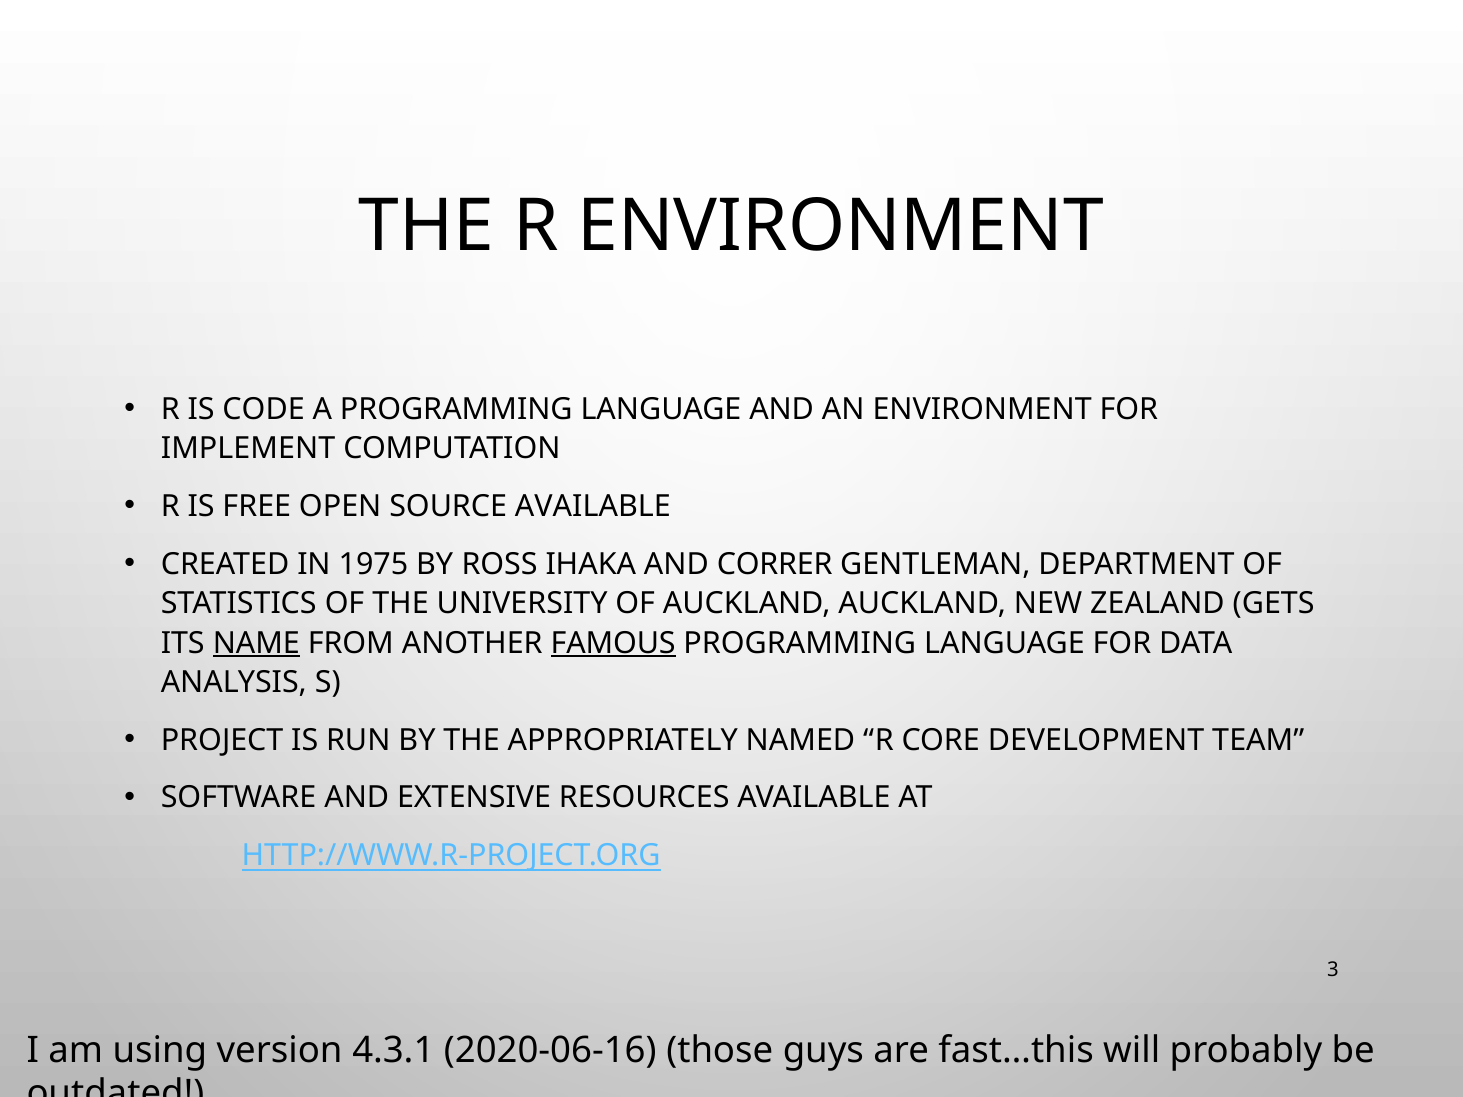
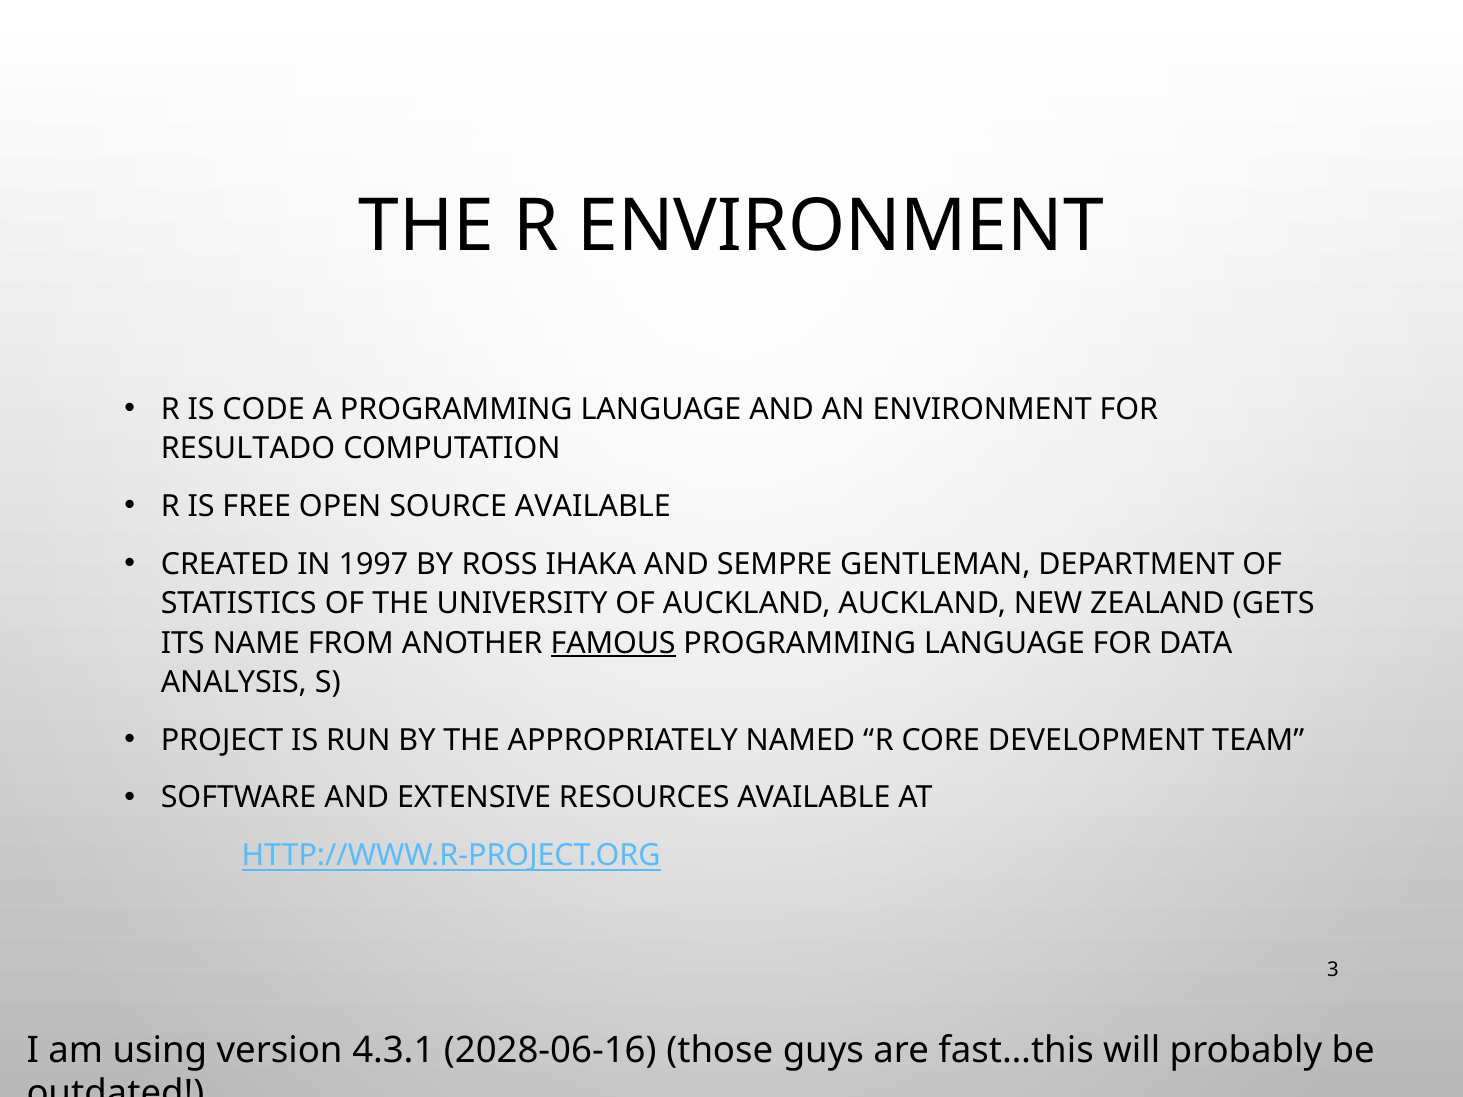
IMPLEMENT: IMPLEMENT -> RESULTADO (248, 449)
1975: 1975 -> 1997 (373, 564)
CORRER: CORRER -> SEMPRE (775, 564)
NAME underline: present -> none (256, 643)
2020-06-16: 2020-06-16 -> 2028-06-16 (550, 1050)
